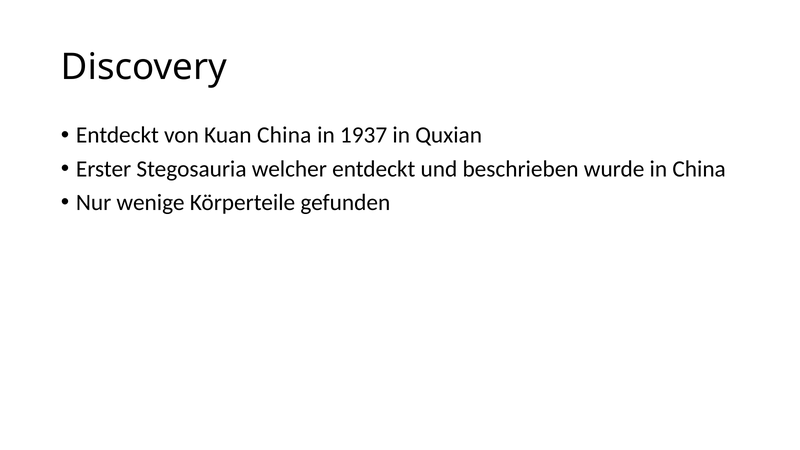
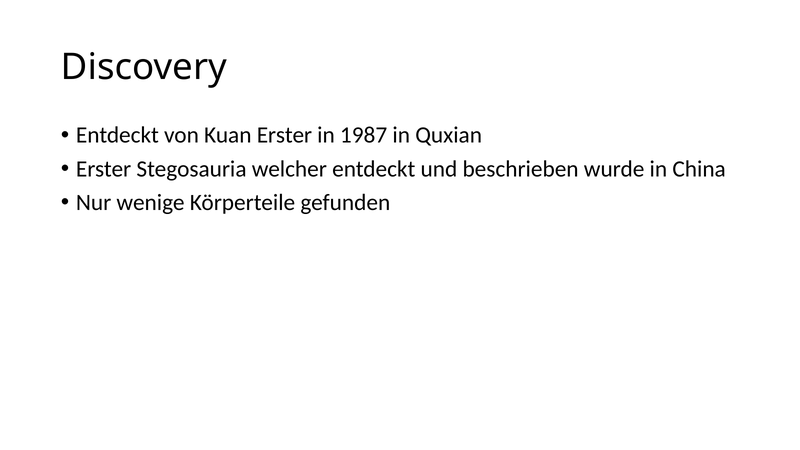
Kuan China: China -> Erster (284, 135)
1937: 1937 -> 1987 (364, 135)
